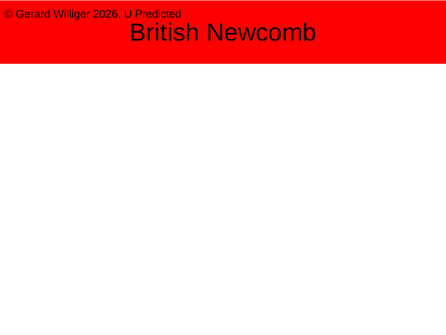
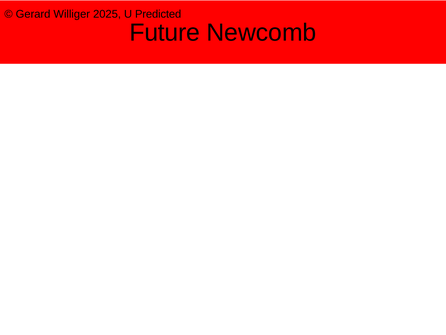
2026: 2026 -> 2025 (107, 14)
British: British -> Future (165, 33)
